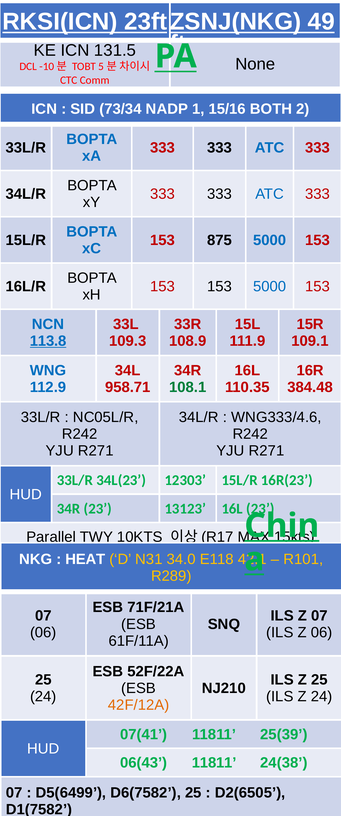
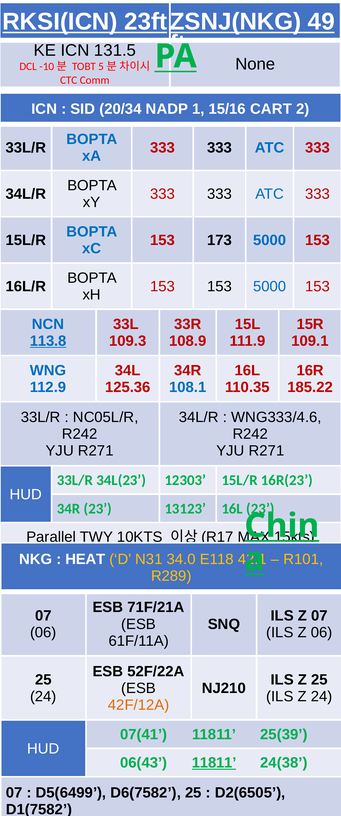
73/34: 73/34 -> 20/34 (120, 109)
BOTH: BOTH -> CART (271, 109)
875: 875 -> 173 (220, 240)
958.71: 958.71 -> 125.36 (128, 387)
108.1 colour: green -> blue (188, 387)
384.48: 384.48 -> 185.22 (310, 387)
11811 underline: none -> present (214, 763)
